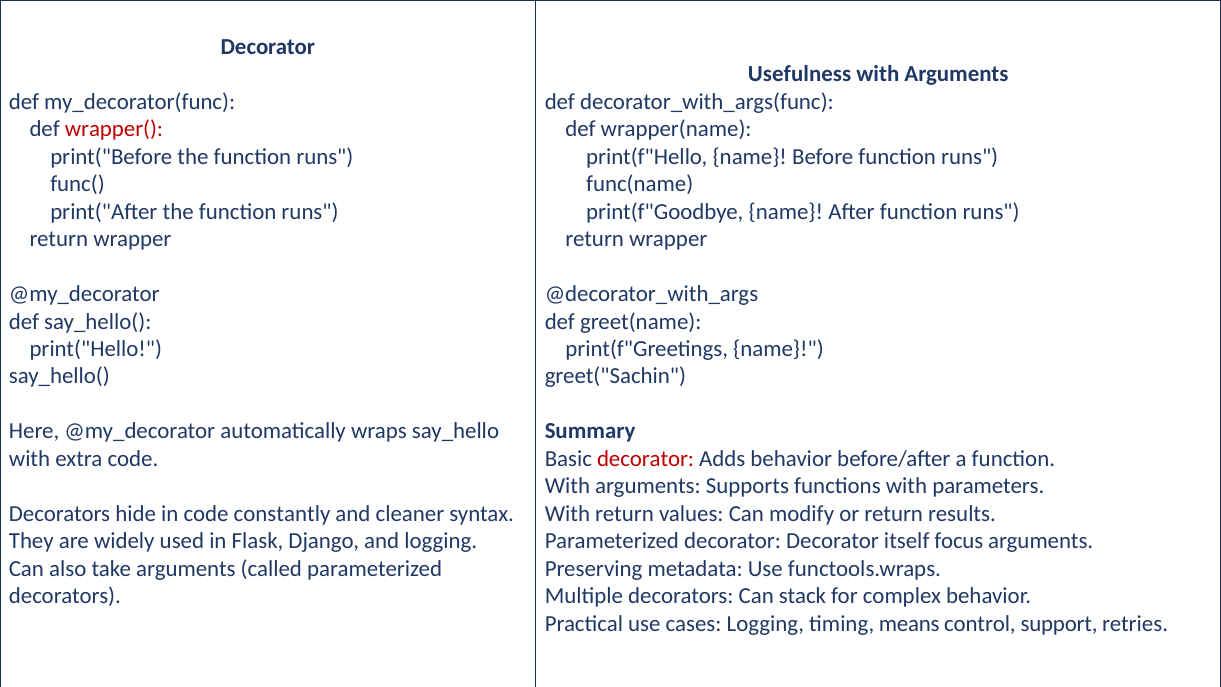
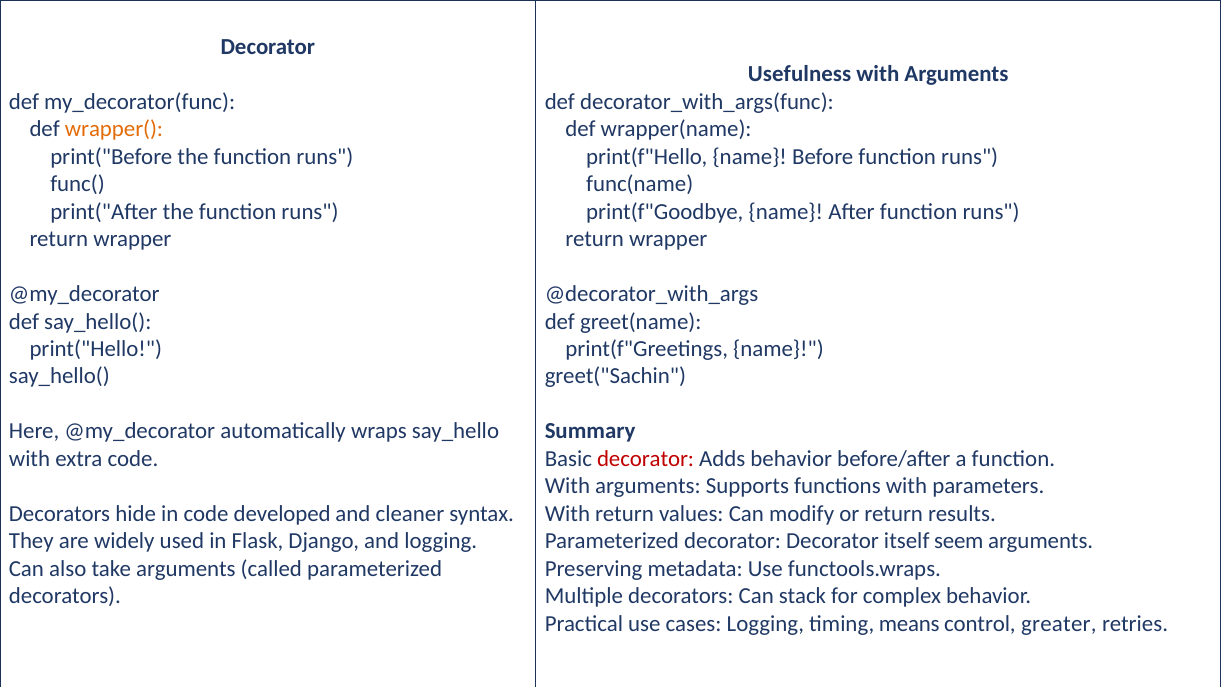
wrapper( colour: red -> orange (114, 129)
constantly: constantly -> developed (282, 514)
focus: focus -> seem (959, 541)
support: support -> greater (1059, 624)
